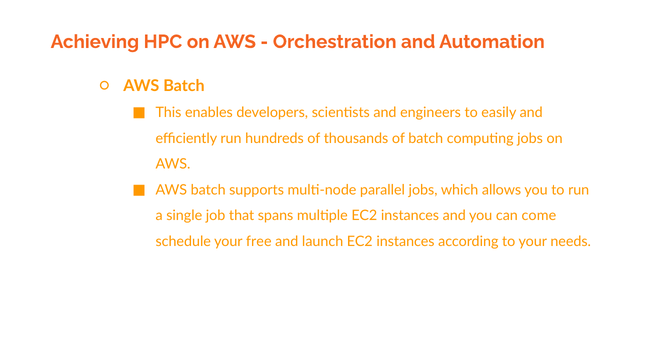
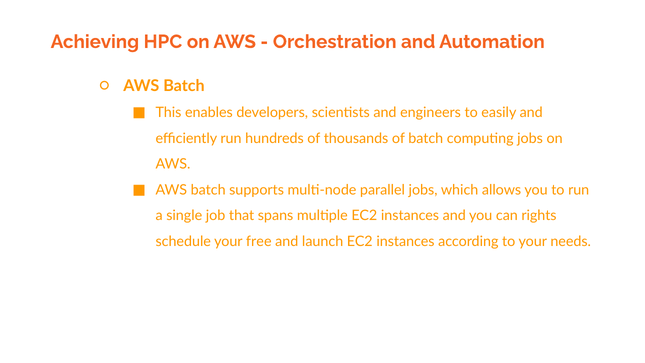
come: come -> rights (539, 216)
